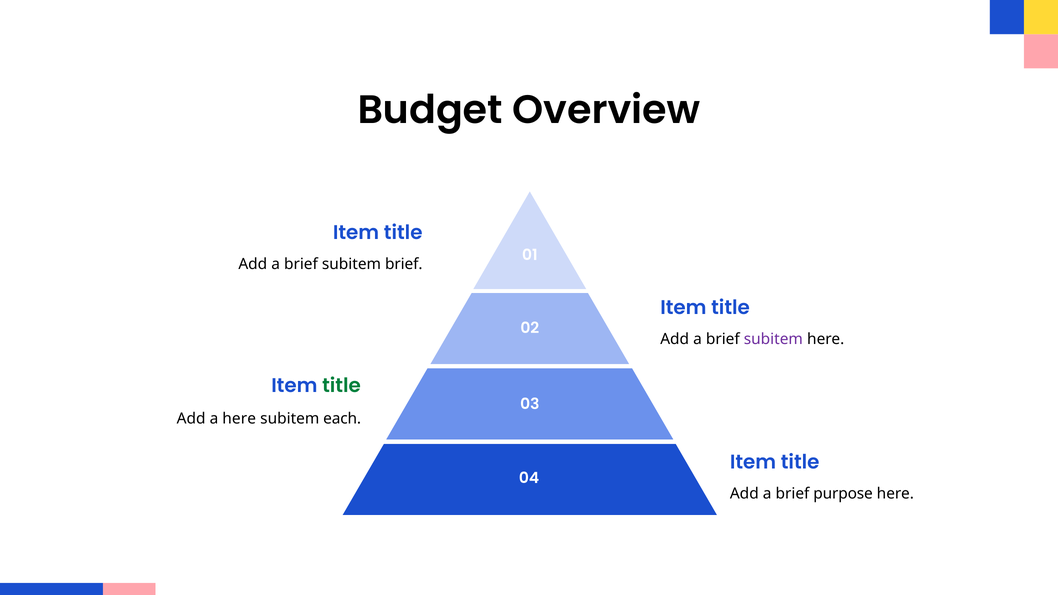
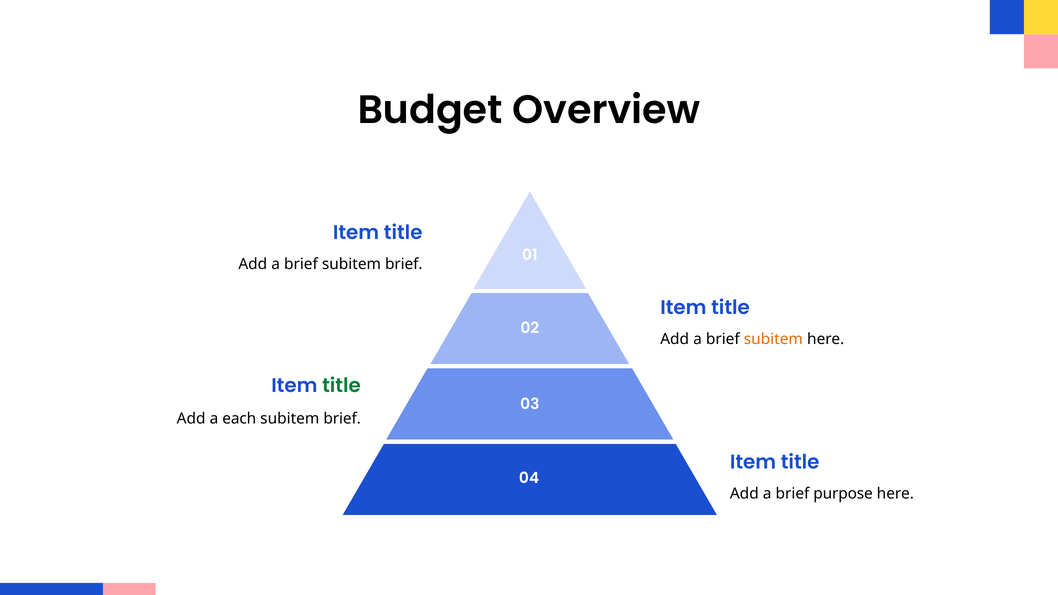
subitem colour: purple -> orange (773, 339)
a here: here -> each (239, 419)
each: each -> brief (342, 419)
